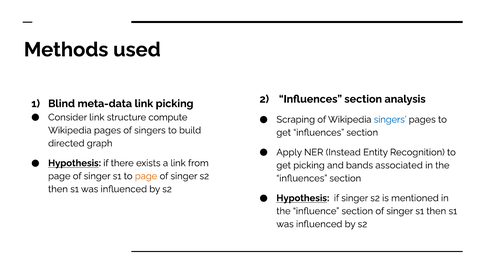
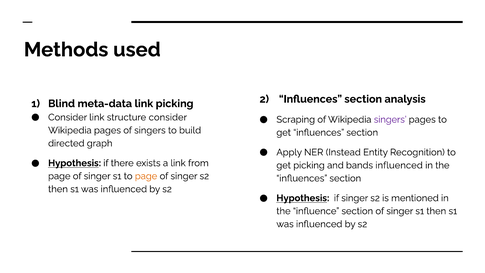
structure compute: compute -> consider (168, 117)
singers colour: blue -> purple (390, 119)
bands associated: associated -> influenced (399, 165)
